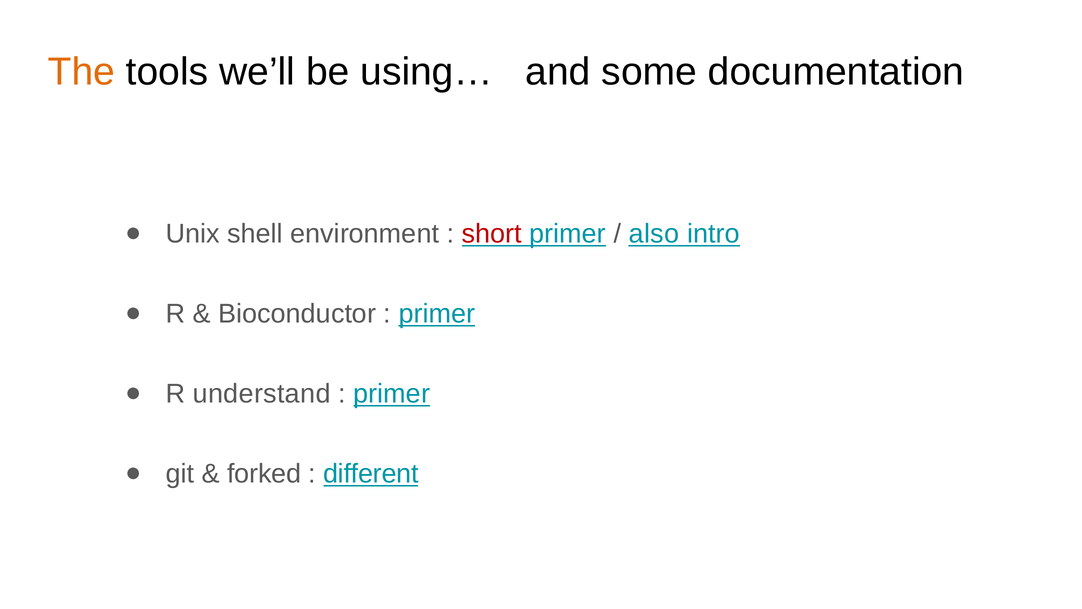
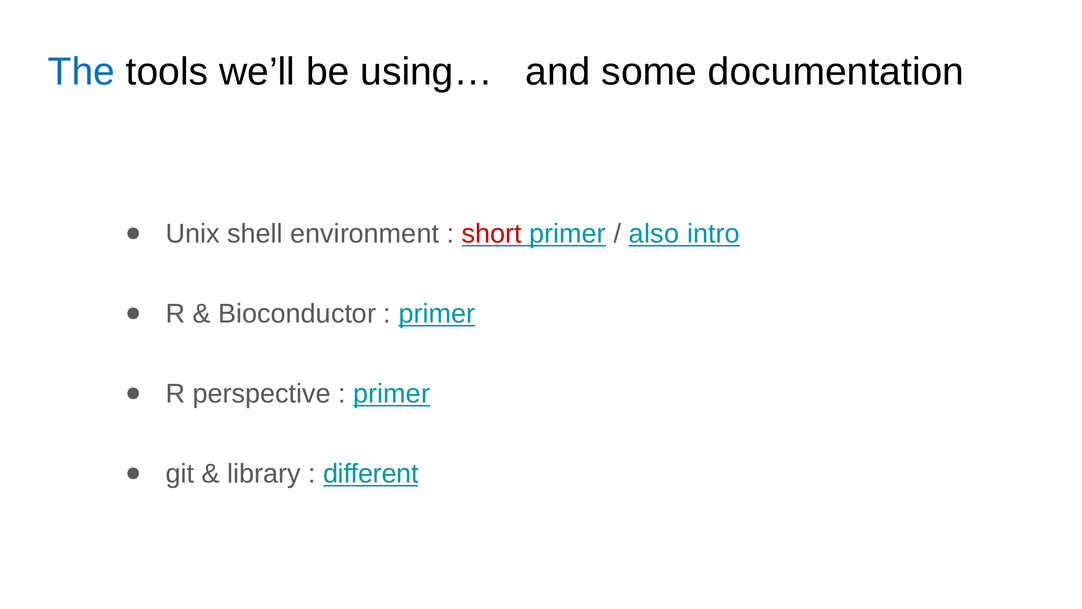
The colour: orange -> blue (81, 72)
understand: understand -> perspective (262, 394)
forked: forked -> library (264, 474)
